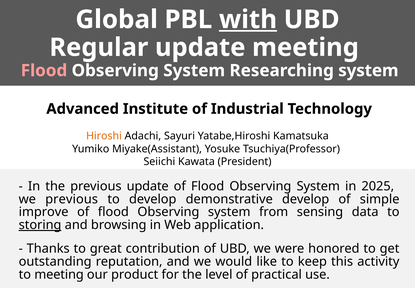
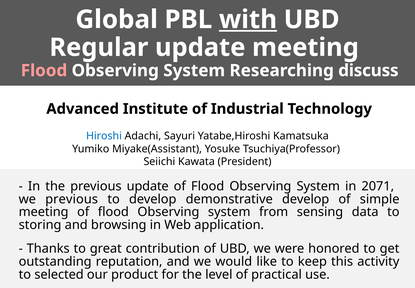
Researching system: system -> discuss (368, 70)
Hiroshi colour: orange -> blue (104, 136)
2025: 2025 -> 2071 (378, 186)
improve: improve -> meeting (44, 212)
storing underline: present -> none (40, 224)
to meeting: meeting -> selected (59, 274)
